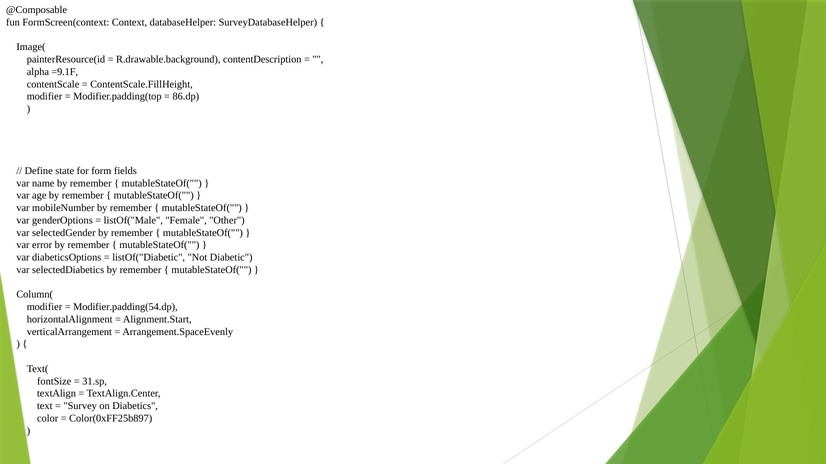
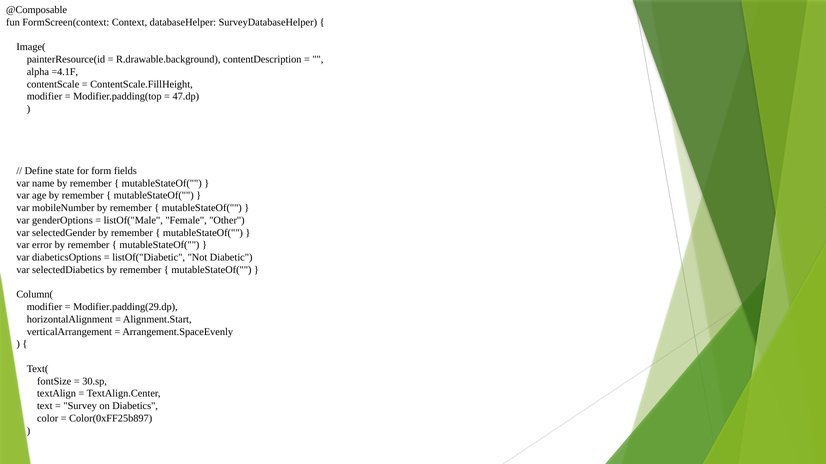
=9.1F: =9.1F -> =4.1F (65, 72)
86.dp: 86.dp -> 47.dp (186, 97)
Modifier.padding(54.dp: Modifier.padding(54.dp -> Modifier.padding(29.dp (125, 307)
31.sp: 31.sp -> 30.sp (95, 382)
